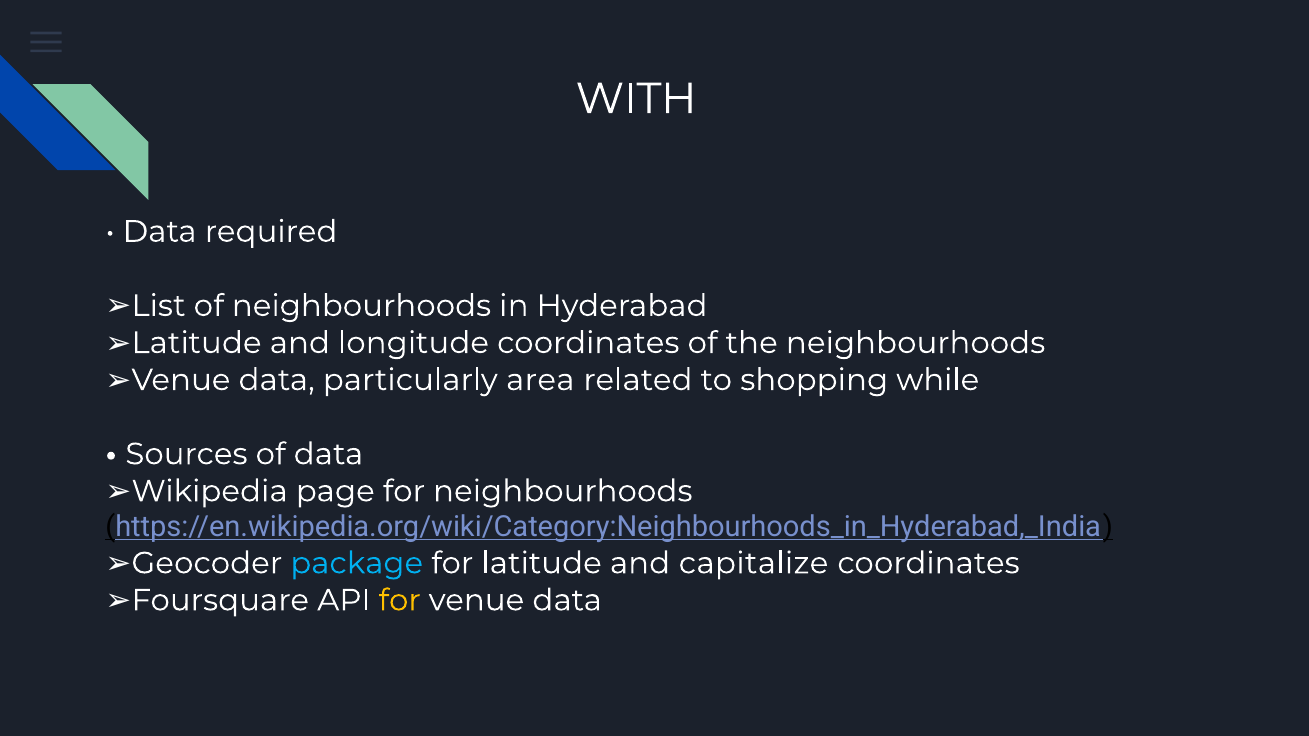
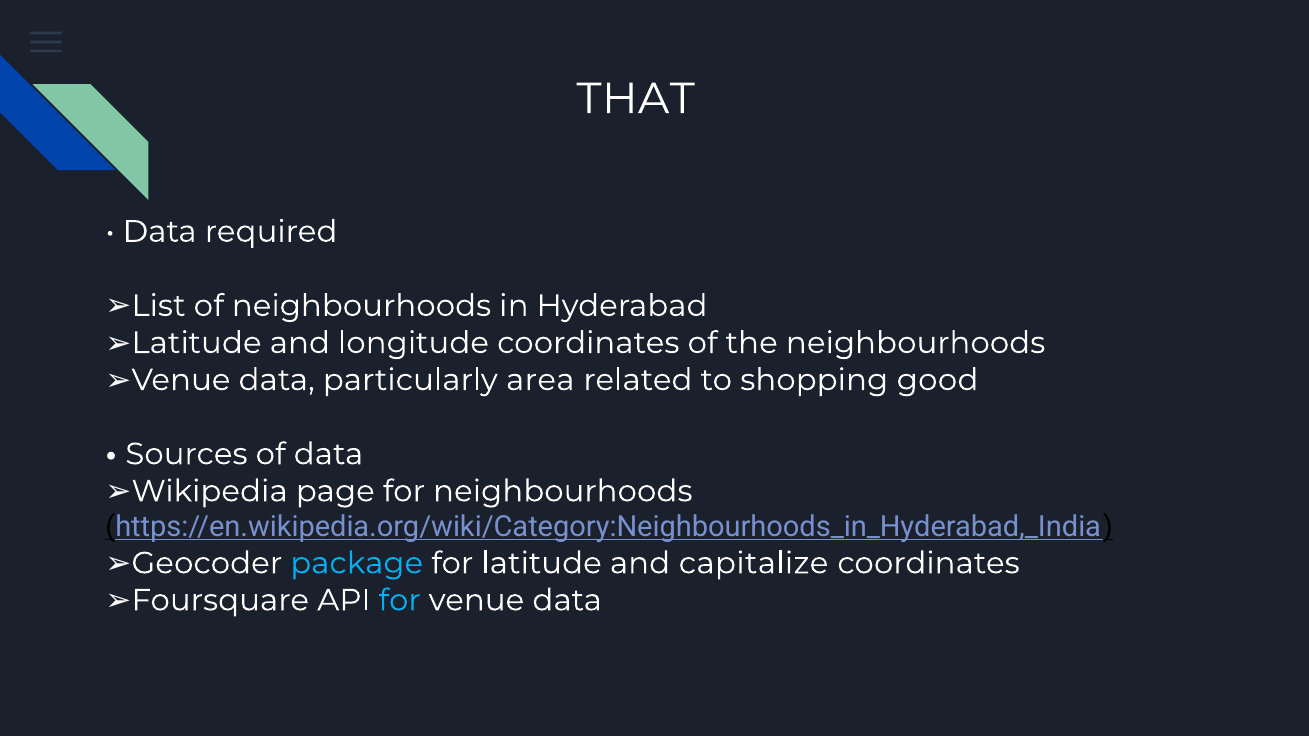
WITH: WITH -> THAT (636, 99)
while: while -> good (938, 380)
for colour: yellow -> light blue (400, 601)
